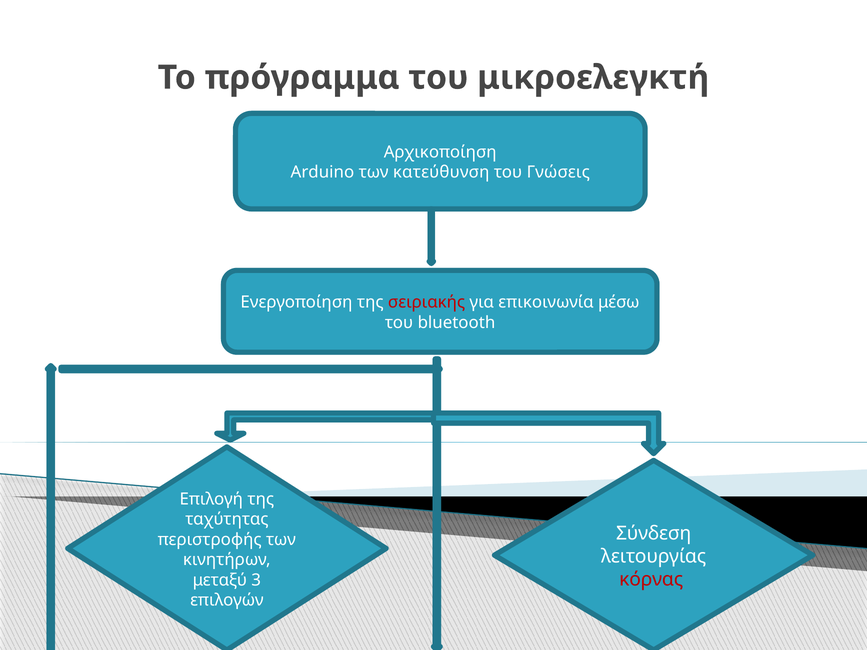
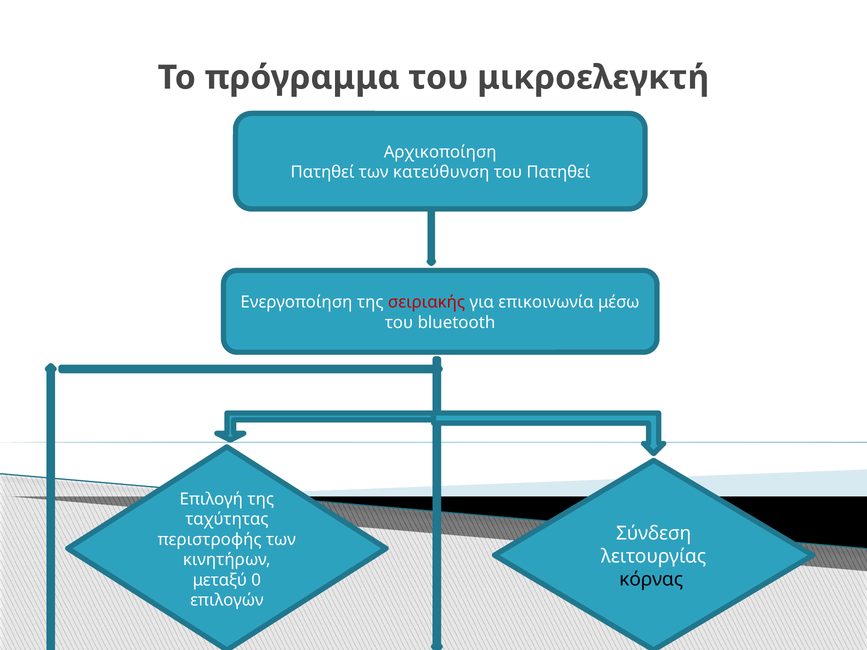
Αrduino: Αrduino -> Πατηθεί (323, 172)
του Γνώσεις: Γνώσεις -> Πατηθεί (558, 172)
κόρνας colour: red -> black (651, 580)
3: 3 -> 0 (256, 580)
